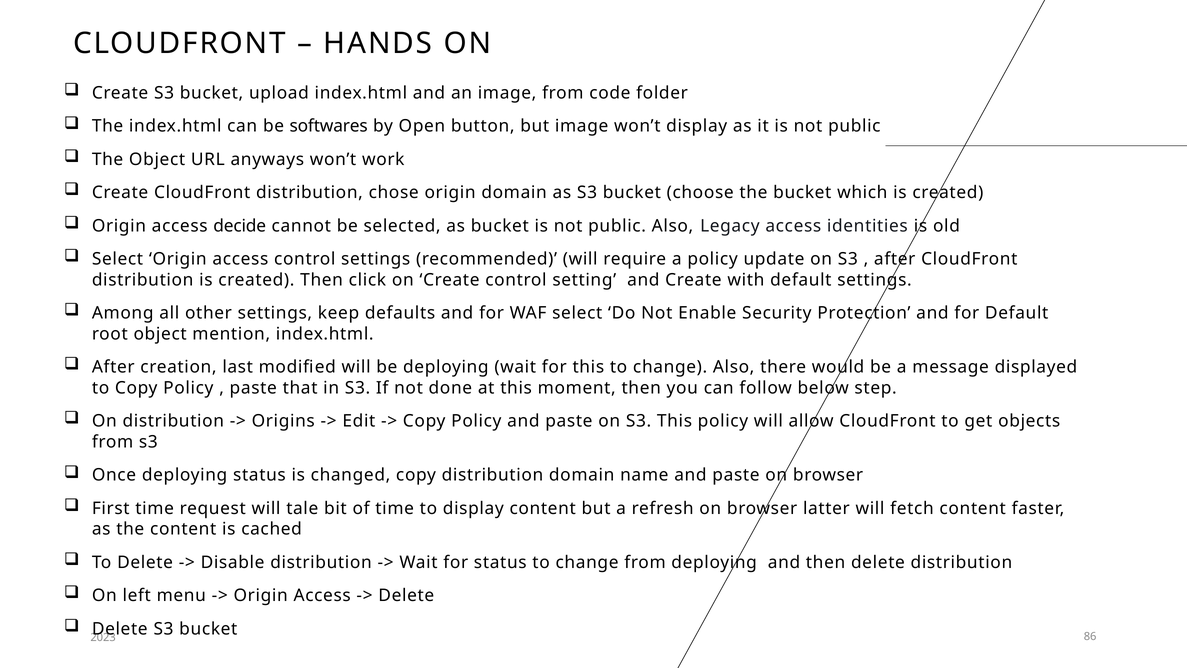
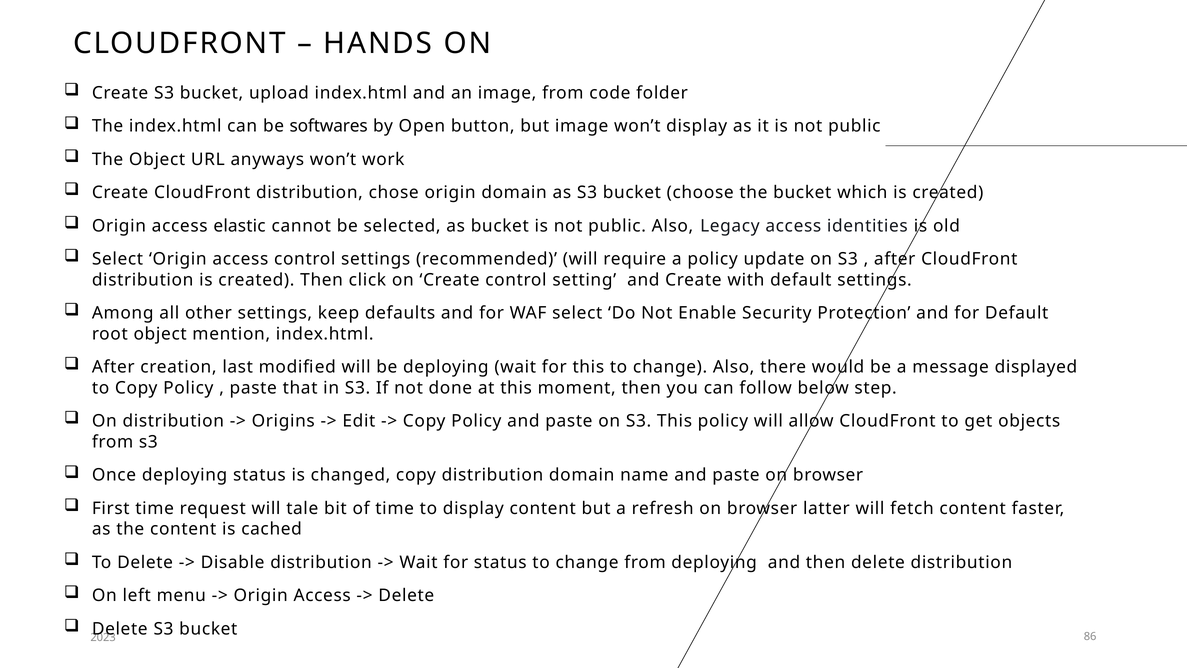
decide: decide -> elastic (240, 226)
